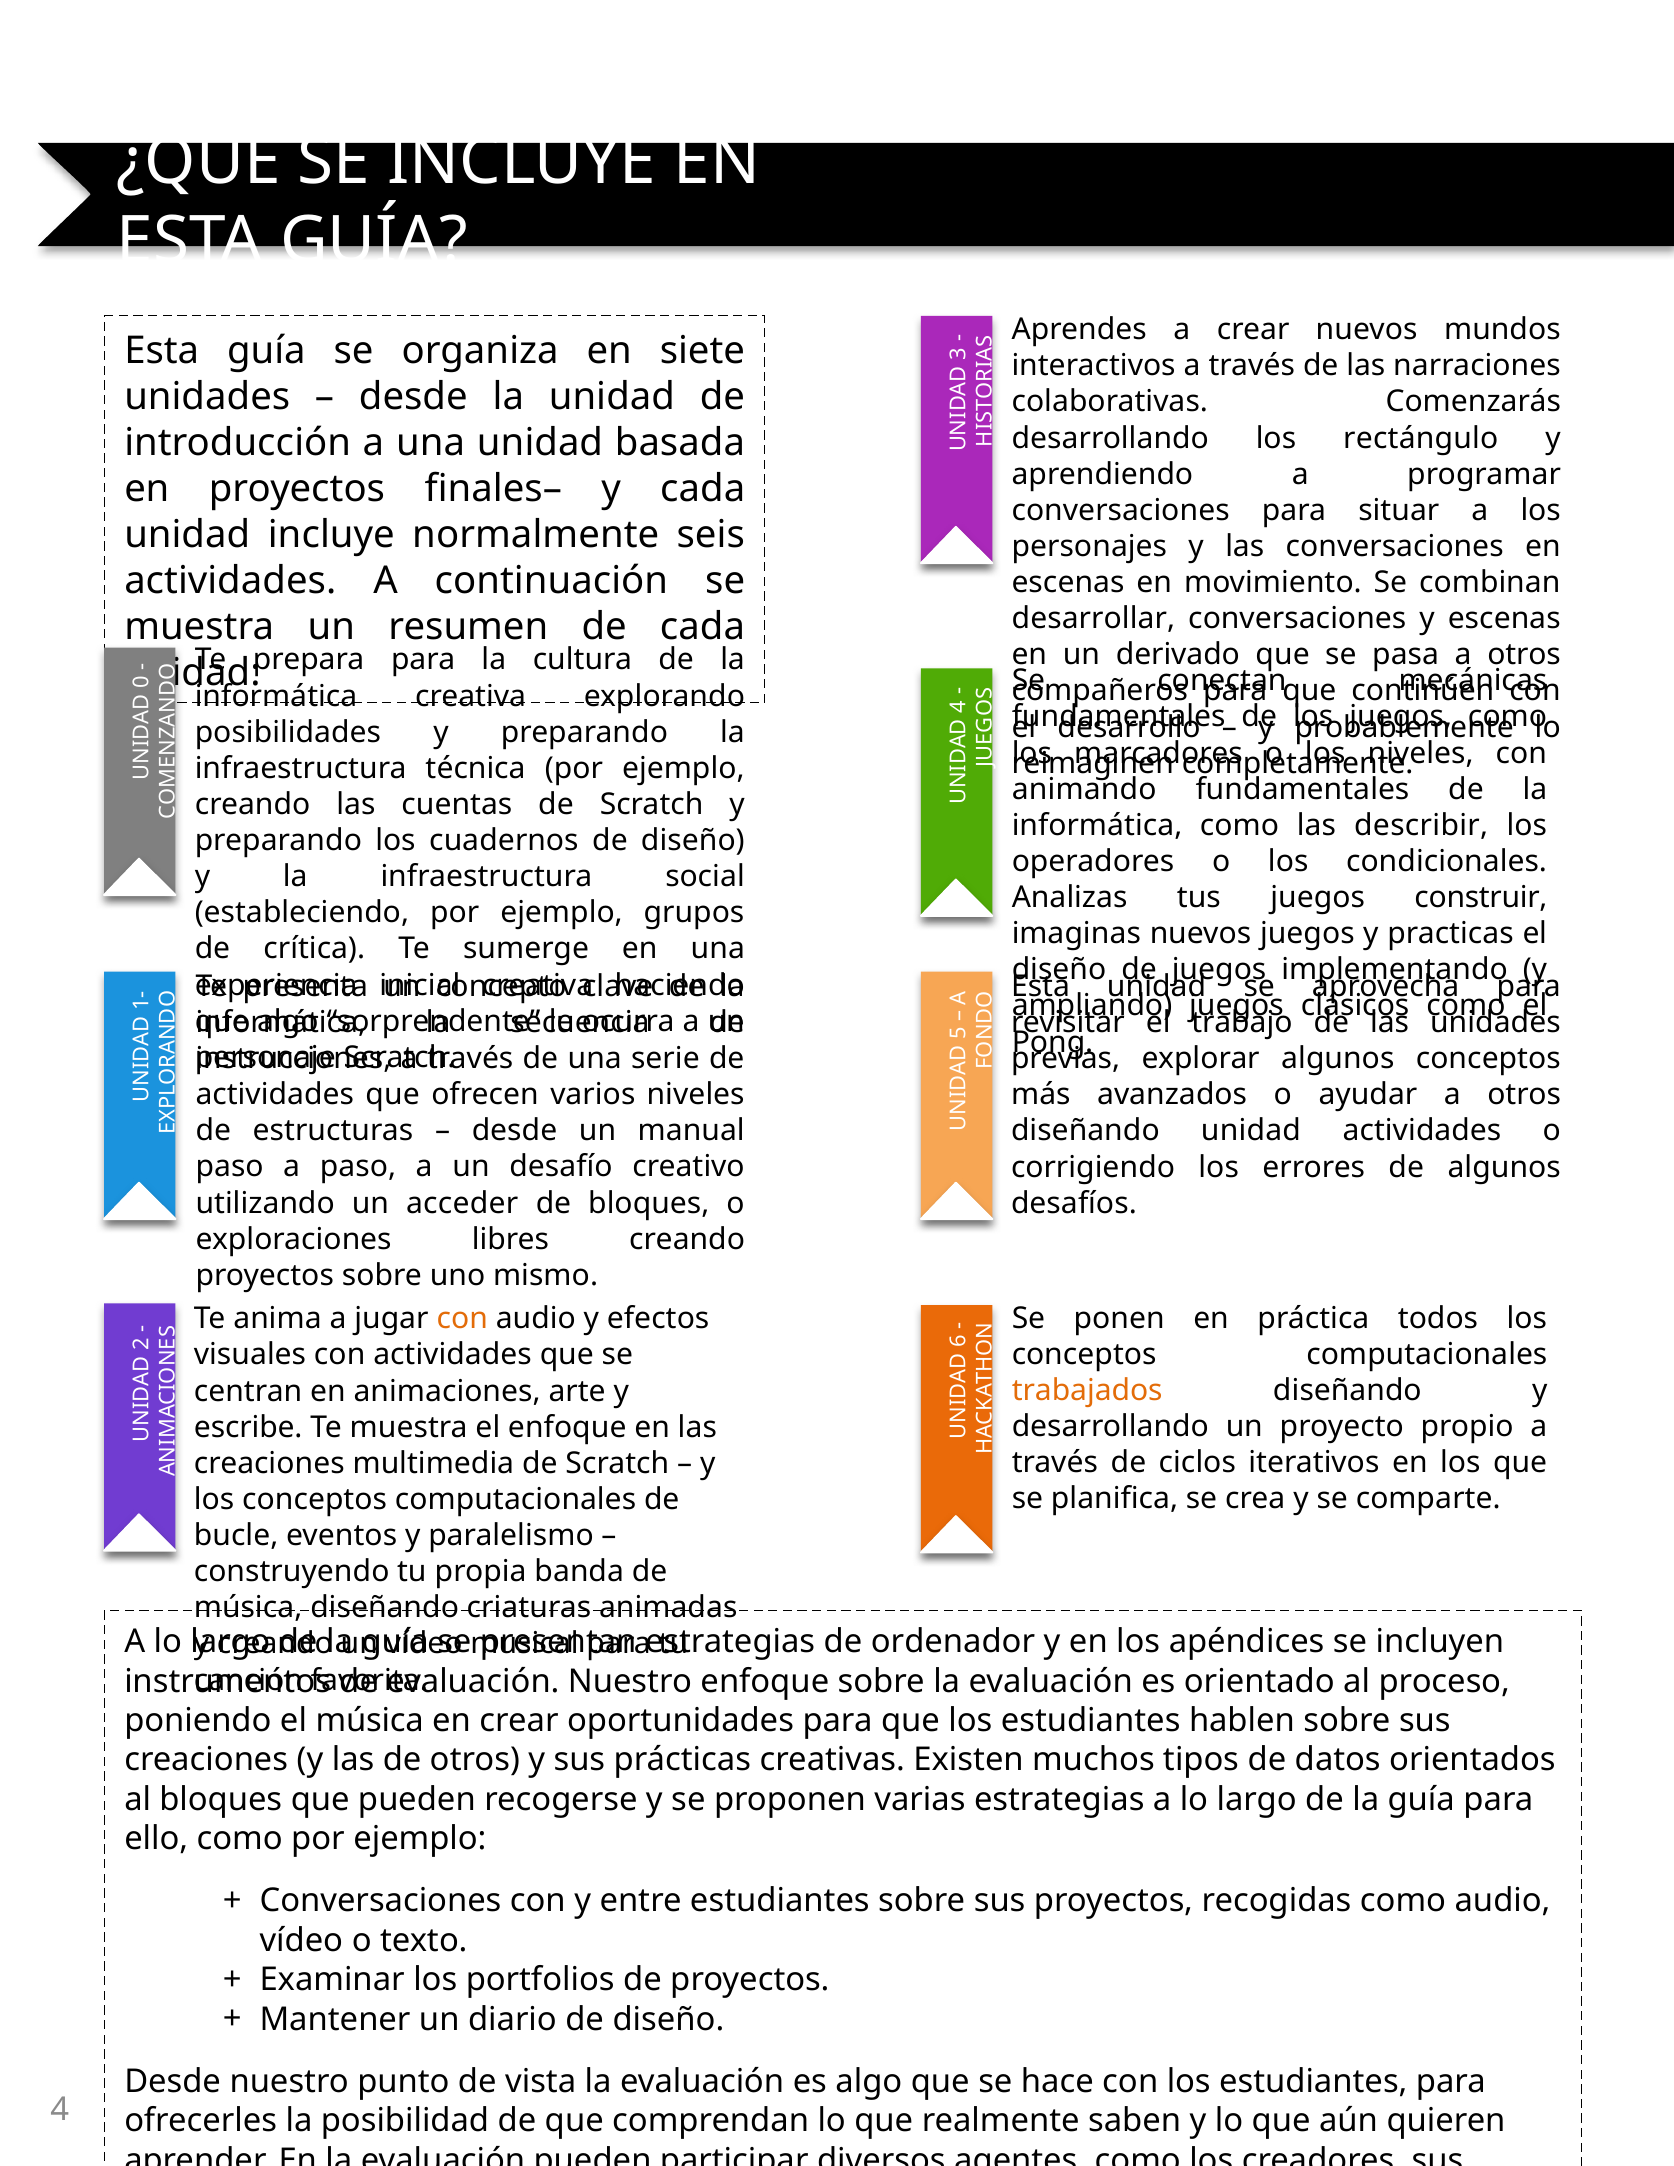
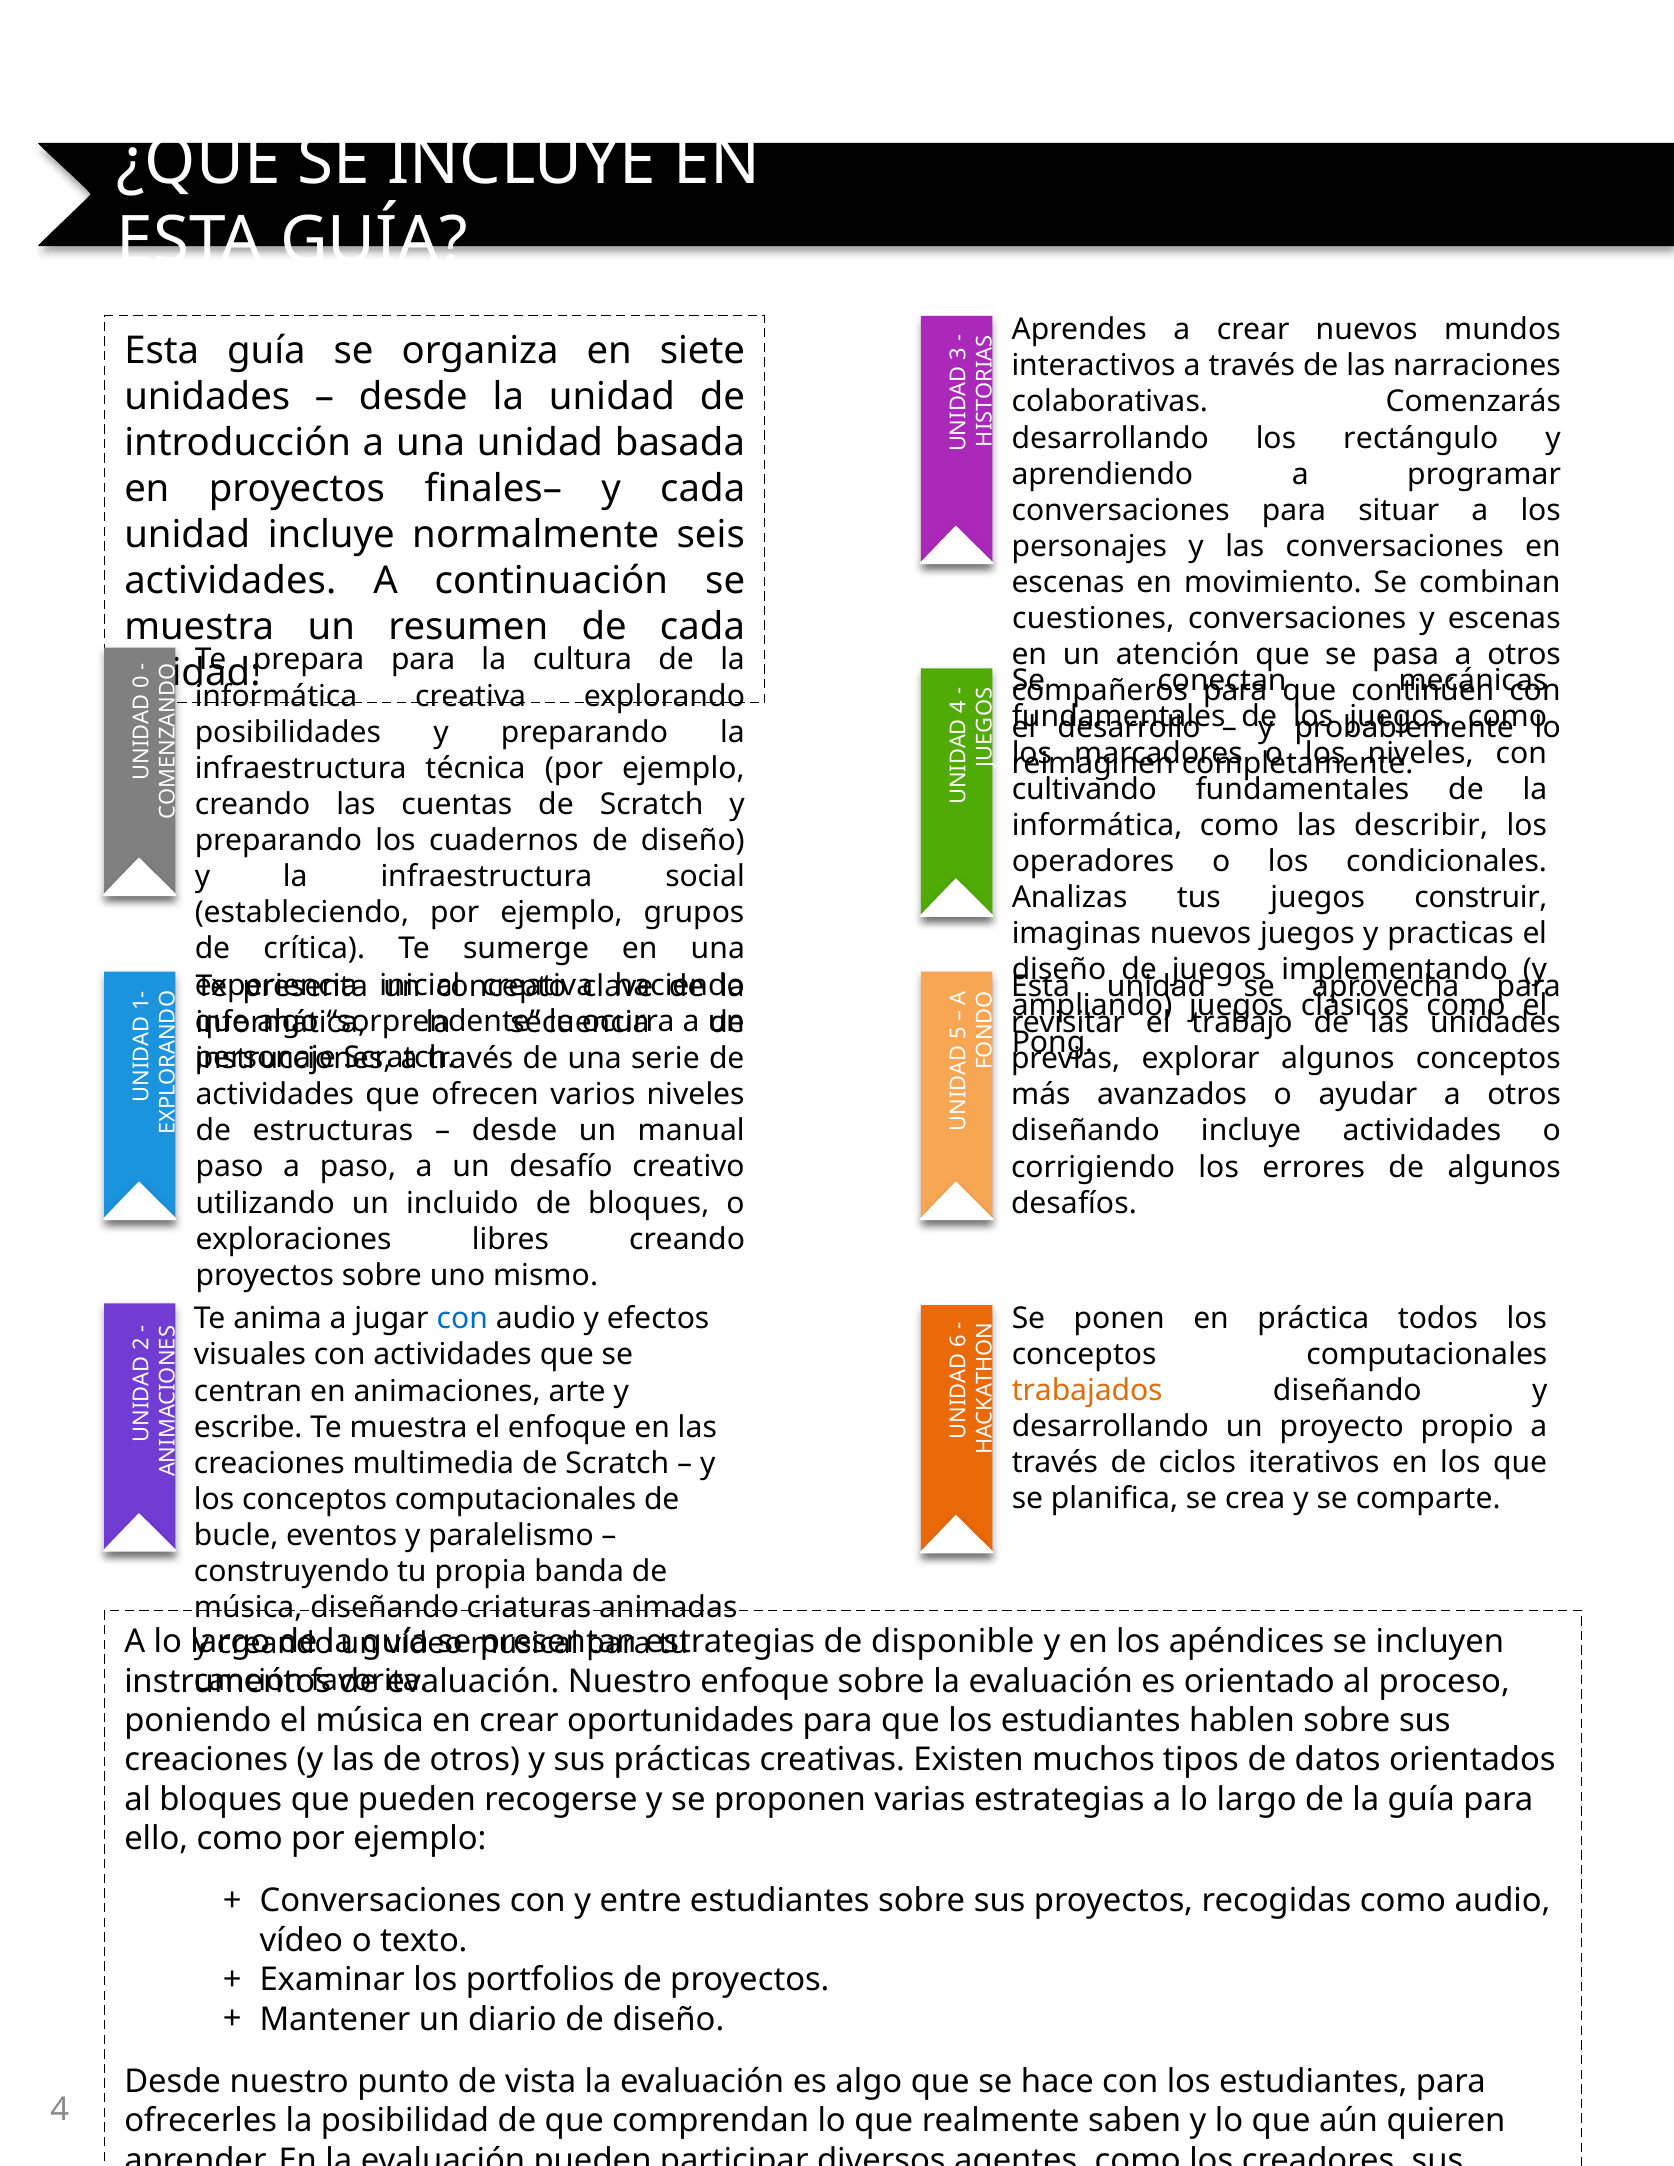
desarrollar: desarrollar -> cuestiones (1093, 619)
derivado: derivado -> atención (1178, 655)
animando: animando -> cultivando (1084, 789)
diseñando unidad: unidad -> incluye (1251, 1131)
acceder: acceder -> incluido (462, 1203)
con colour: orange -> blue (462, 1319)
ordenador: ordenador -> disponible (953, 1642)
